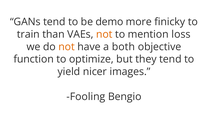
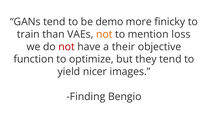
not colour: orange -> red (67, 47)
both: both -> their (123, 47)
Fooling: Fooling -> Finding (86, 97)
